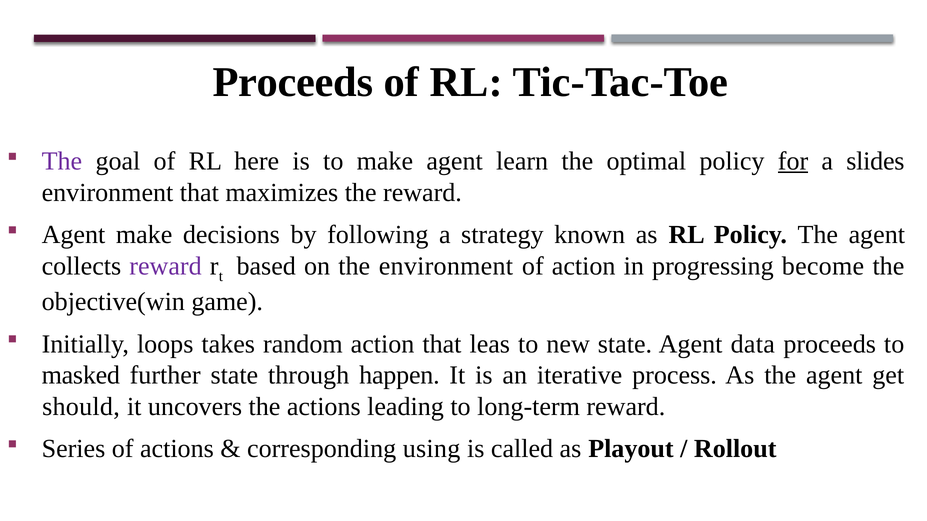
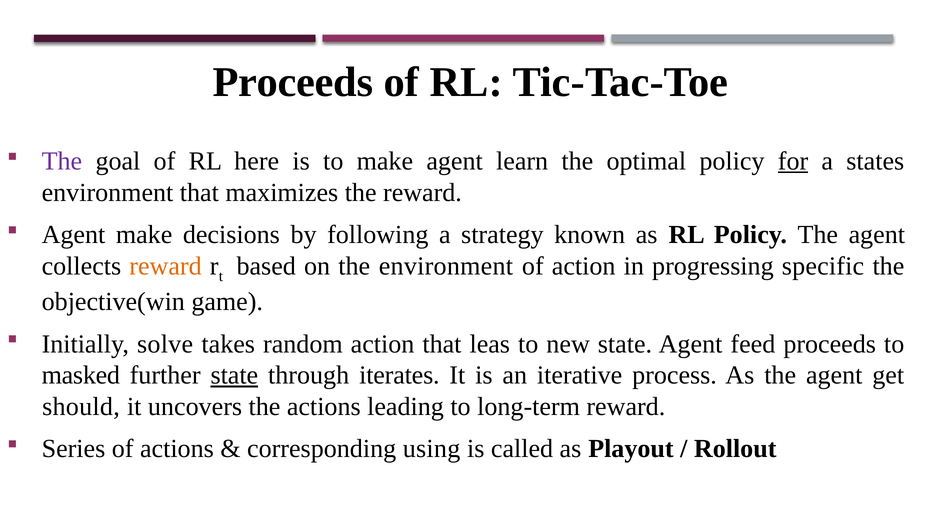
slides: slides -> states (875, 161)
reward colour: purple -> orange (166, 266)
become: become -> specific (823, 266)
loops: loops -> solve (165, 344)
data: data -> feed (753, 344)
state underline: none -> present (234, 376)
happen: happen -> iterates (399, 376)
